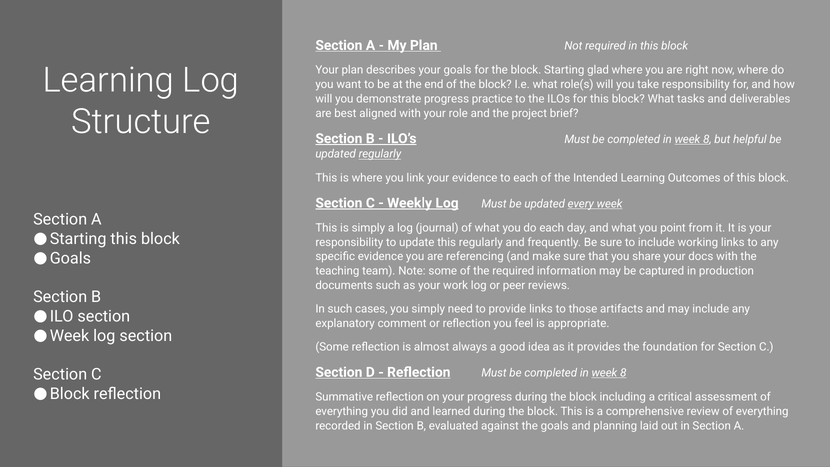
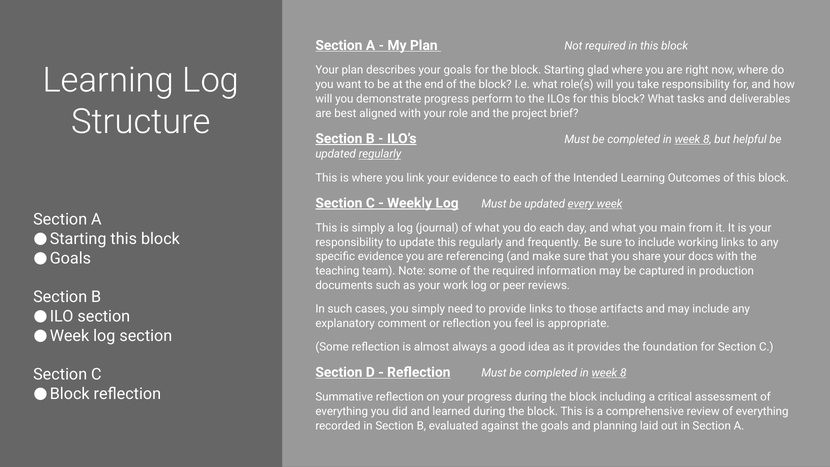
practice: practice -> perform (492, 99)
point: point -> main (673, 228)
